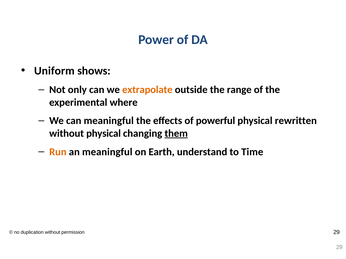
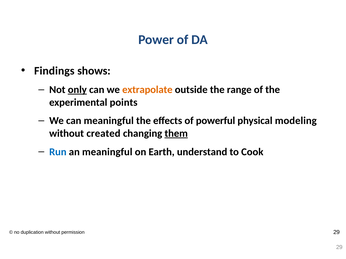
Uniform: Uniform -> Findings (54, 71)
only underline: none -> present (77, 90)
where: where -> points (124, 102)
rewritten: rewritten -> modeling (296, 121)
without physical: physical -> created (103, 134)
Run colour: orange -> blue (58, 152)
Time: Time -> Cook (252, 152)
